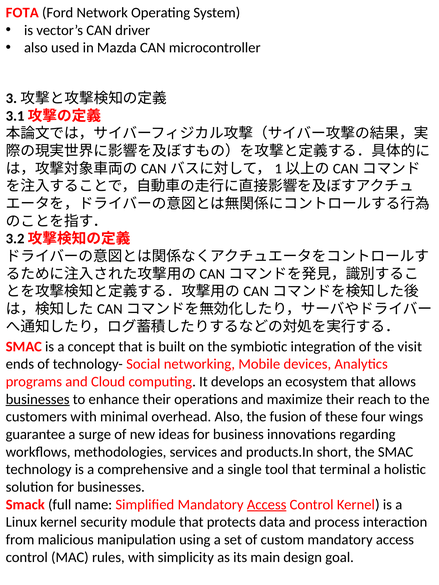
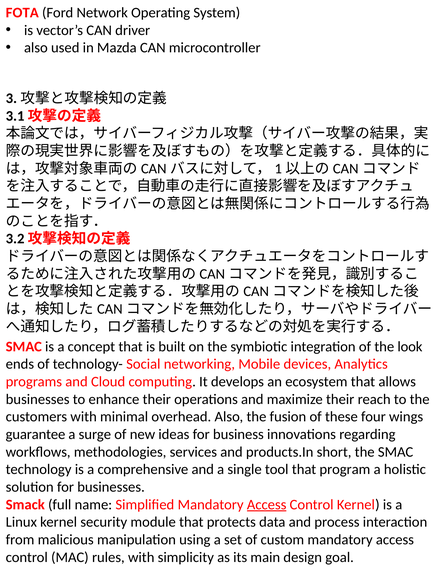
visit: visit -> look (410, 347)
businesses underline: present -> none (38, 399)
terminal: terminal -> program (345, 470)
